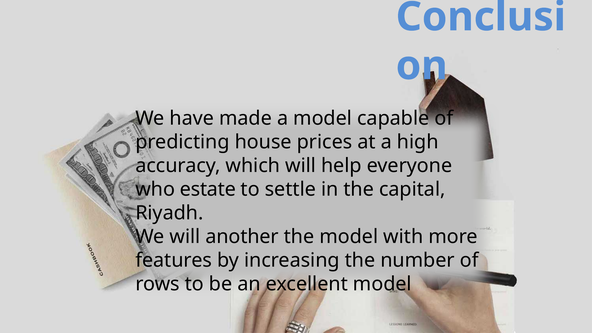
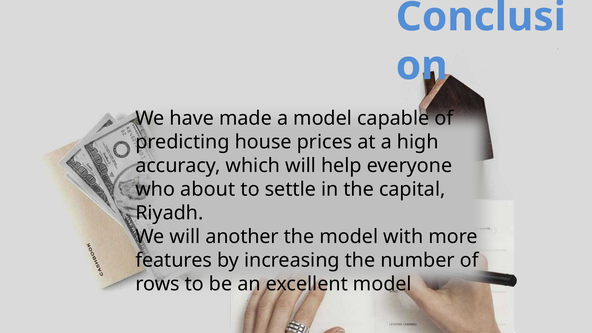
estate: estate -> about (208, 189)
